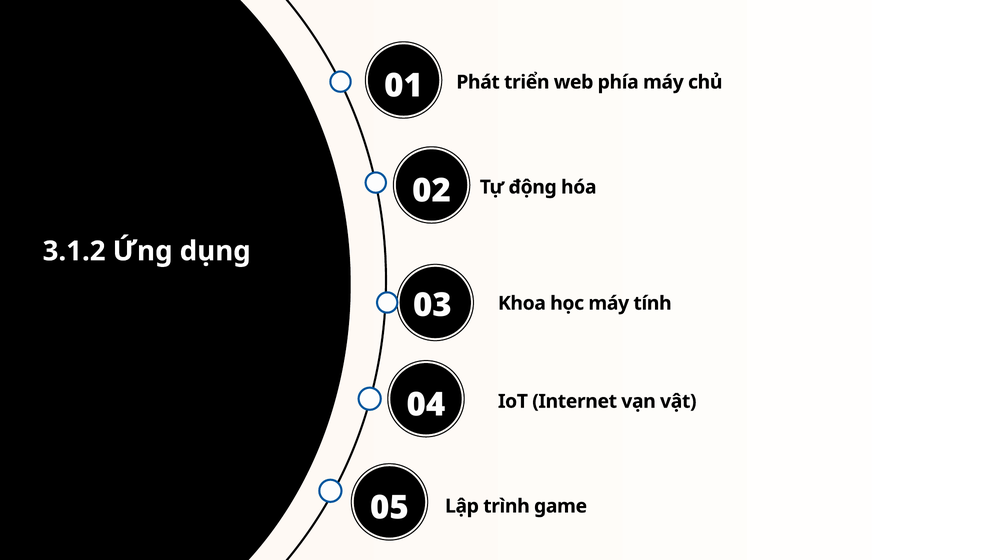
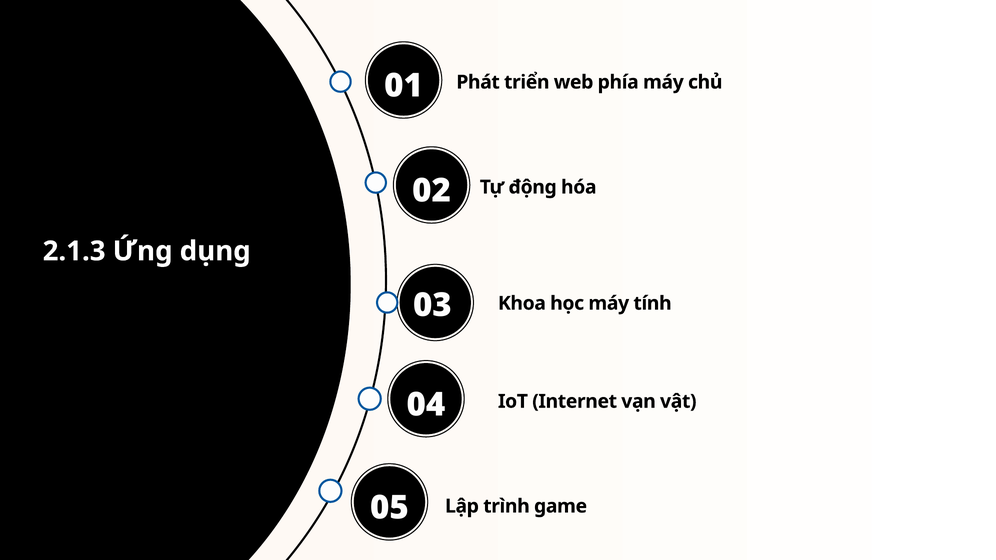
3.1.2: 3.1.2 -> 2.1.3 (74, 251)
